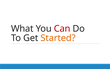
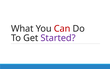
Started colour: orange -> purple (58, 38)
